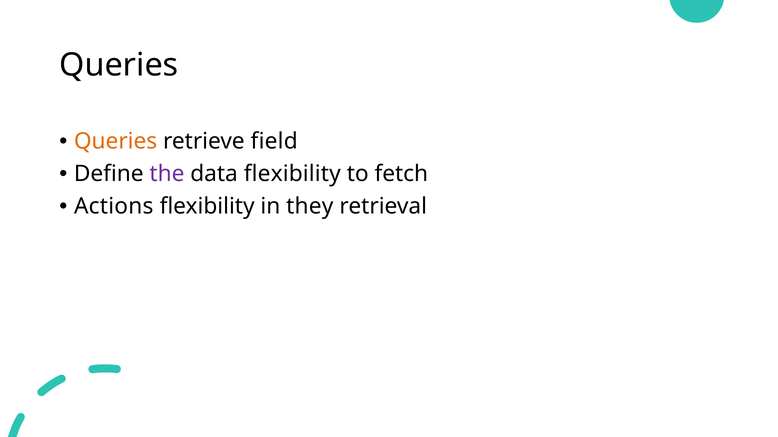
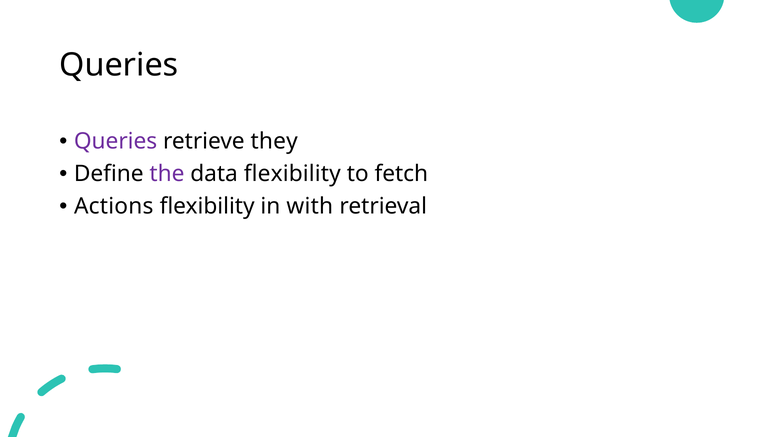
Queries colour: orange -> purple (116, 142)
field: field -> they (274, 142)
they: they -> with (310, 207)
